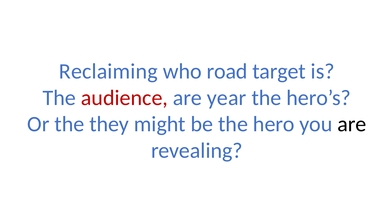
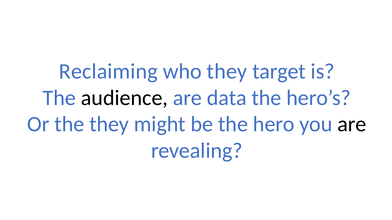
who road: road -> they (227, 72)
audience colour: red -> black (124, 98)
year: year -> data (227, 98)
